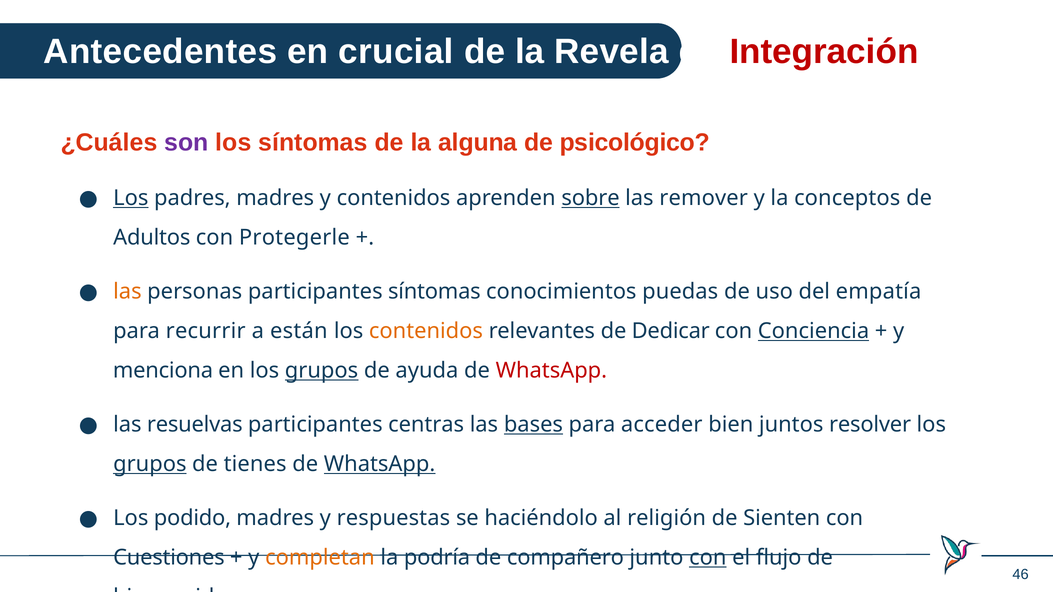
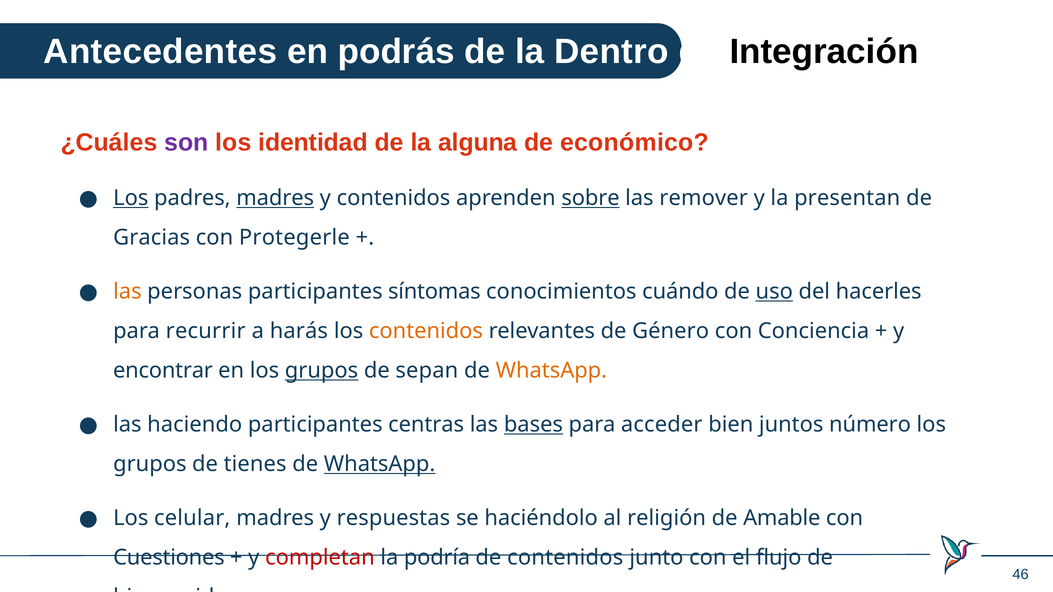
crucial: crucial -> podrás (396, 52)
Revela: Revela -> Dentro (611, 52)
Integración colour: red -> black (824, 52)
los síntomas: síntomas -> identidad (313, 143)
psicológico: psicológico -> económico (635, 143)
madres underline: none -> present (275, 198)
conceptos: conceptos -> presentan (847, 198)
Adultos: Adultos -> Gracias (152, 238)
puedas: puedas -> cuándo (680, 292)
uso underline: none -> present (774, 292)
empatía: empatía -> hacerles (879, 292)
están: están -> harás (299, 331)
Dedicar: Dedicar -> Género (671, 331)
Conciencia underline: present -> none (814, 331)
menciona: menciona -> encontrar (163, 371)
ayuda: ayuda -> sepan (427, 371)
WhatsApp colour: red -> orange (551, 371)
resuelvas: resuelvas -> haciendo (195, 425)
resolver: resolver -> número (870, 425)
grupos underline: present -> none (150, 464)
podido: podido -> celular (192, 518)
Sienten: Sienten -> Amable (782, 518)
completan colour: orange -> red (320, 558)
de compañero: compañero -> contenidos (565, 558)
con underline: present -> none (708, 558)
